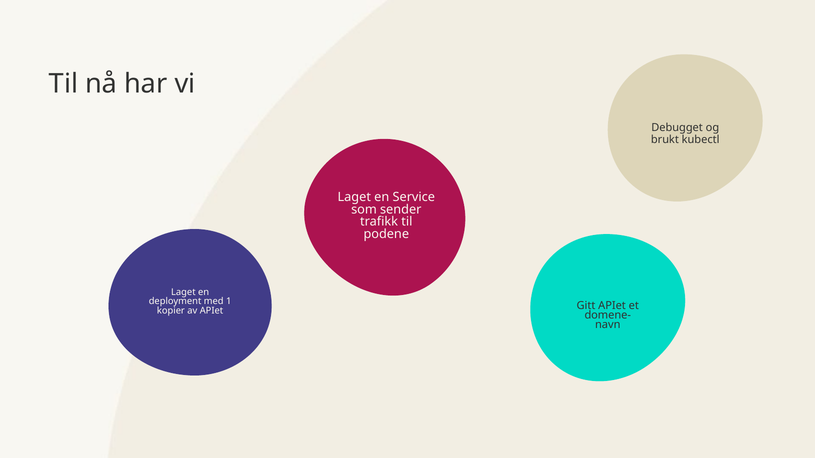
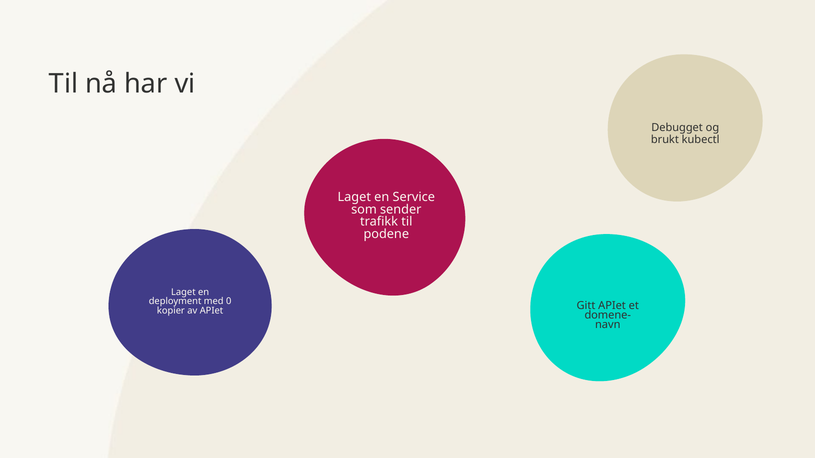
1: 1 -> 0 (229, 302)
